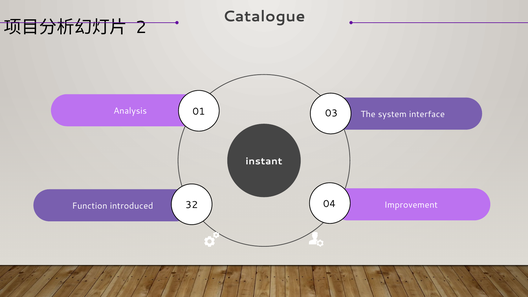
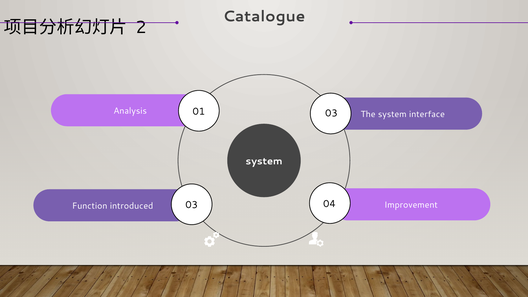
instant: instant -> system (264, 161)
introduced 32: 32 -> 03 (192, 205)
